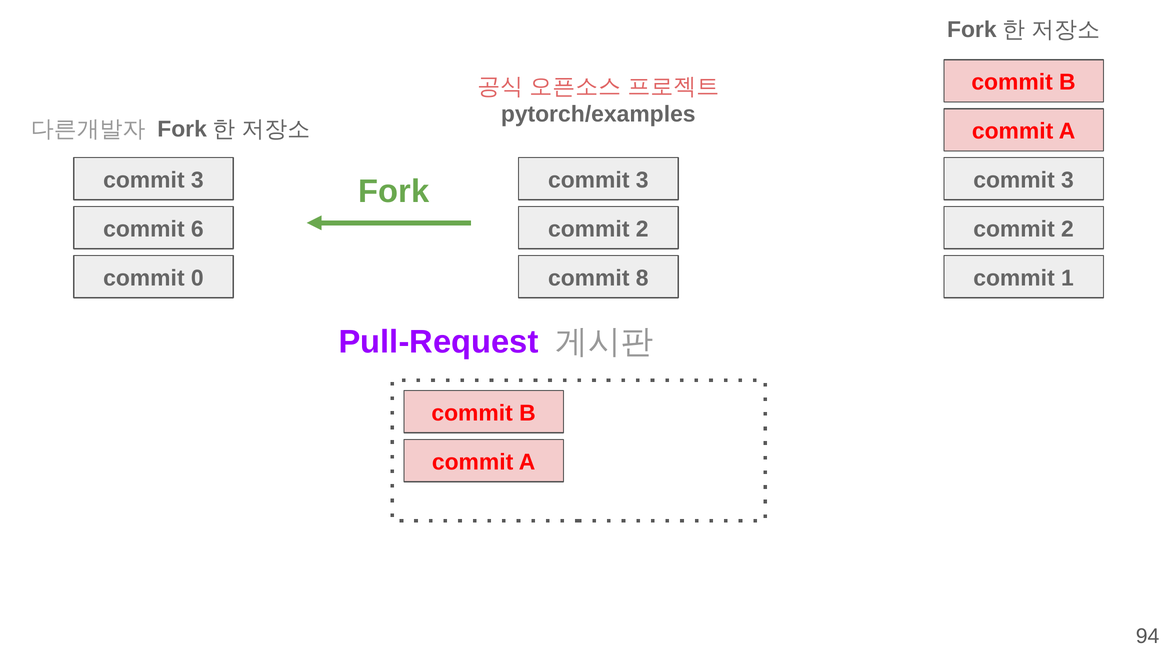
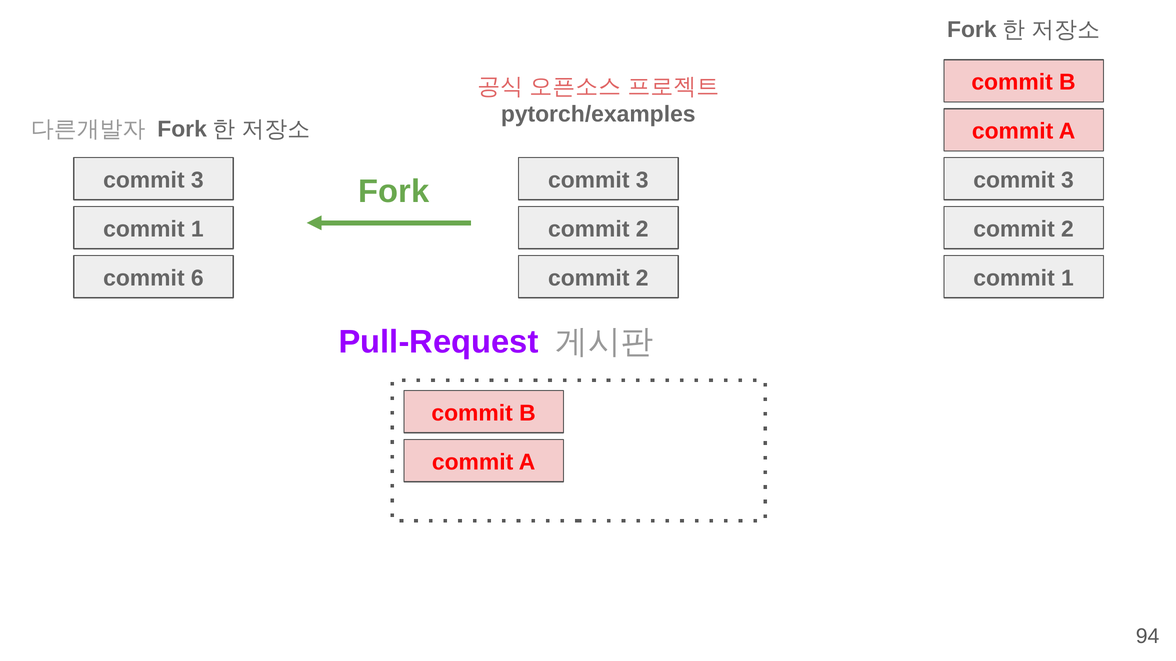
6: 6 -> 1 (197, 230)
0: 0 -> 6 (197, 278)
8: 8 -> 2 (642, 278)
